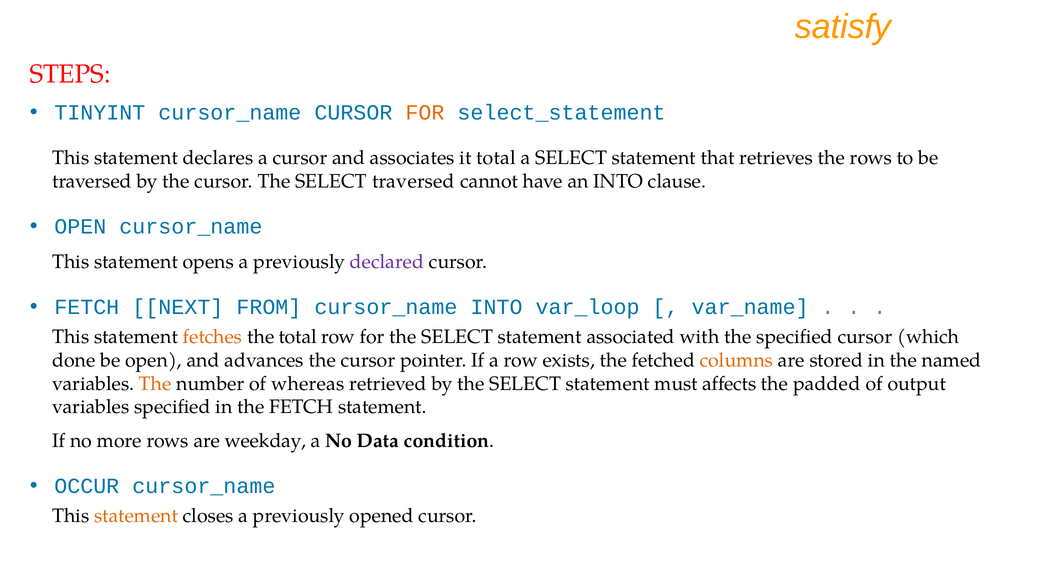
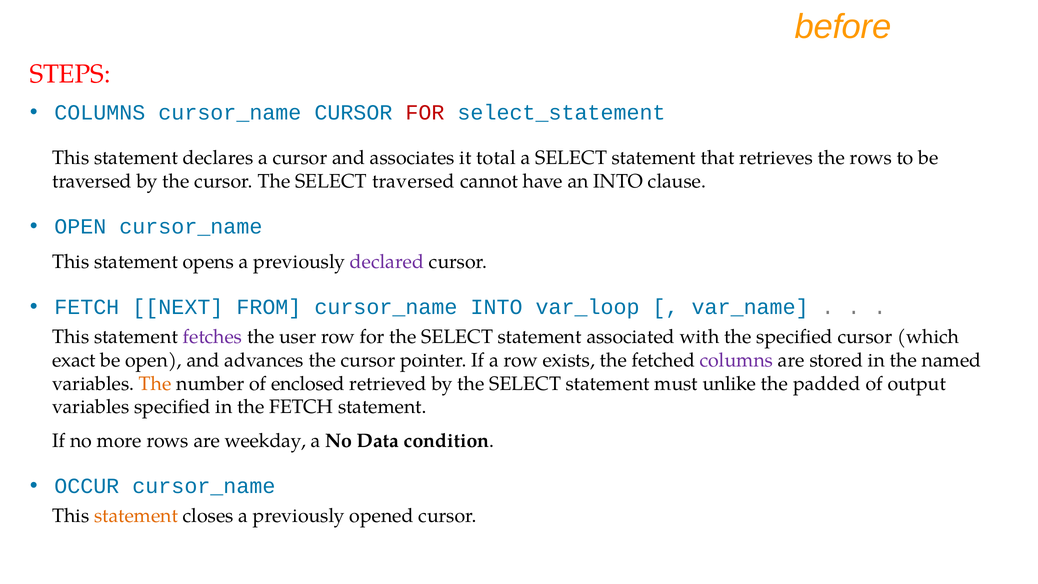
satisfy: satisfy -> before (843, 27)
TINYINT: TINYINT -> COLUMNS (100, 113)
FOR colour: orange -> red (425, 113)
fetches colour: orange -> purple (213, 337)
the total: total -> user (298, 337)
done: done -> exact (74, 360)
columns colour: orange -> purple (736, 360)
whereas: whereas -> enclosed (308, 384)
affects: affects -> unlike (729, 384)
